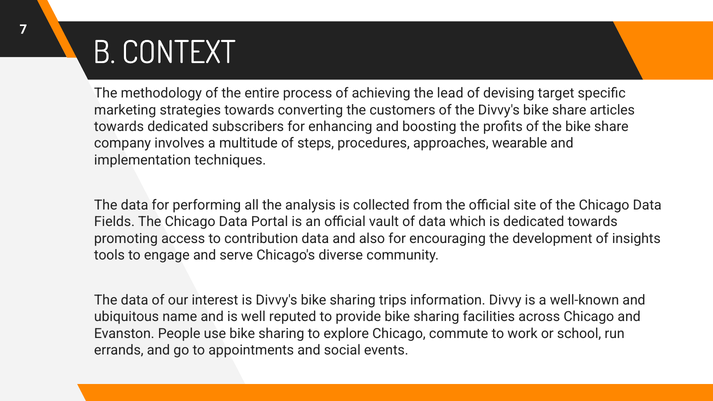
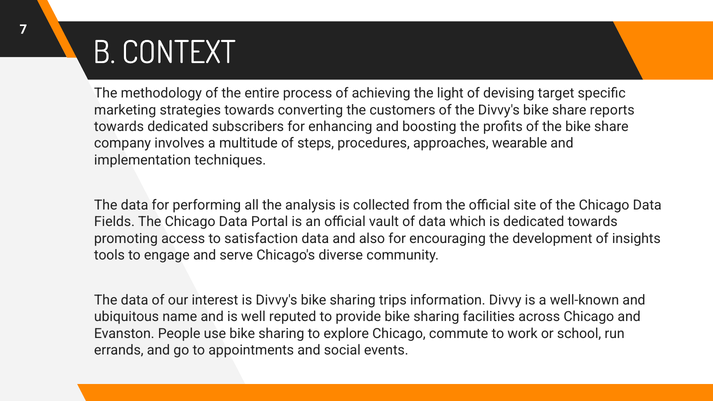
lead: lead -> light (450, 93)
articles: articles -> reports (612, 110)
contribution: contribution -> satisfaction (261, 238)
